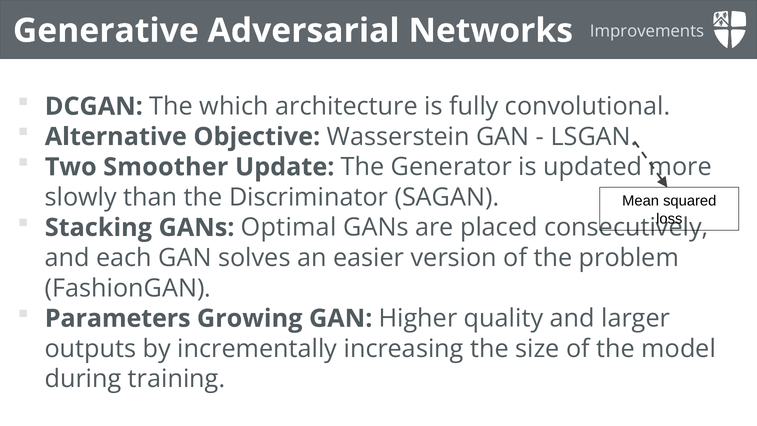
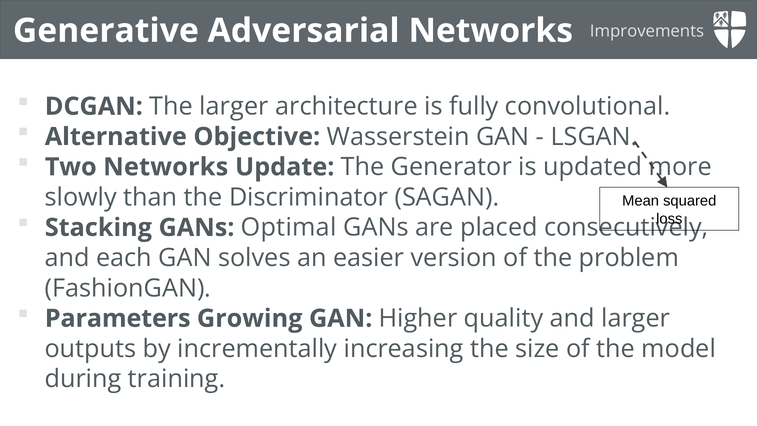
The which: which -> larger (234, 106)
Two Smoother: Smoother -> Networks (166, 167)
